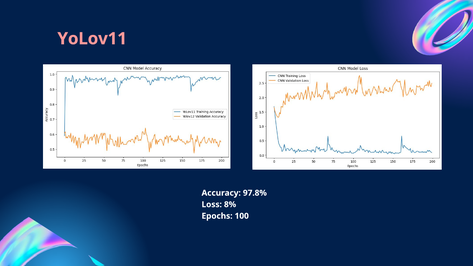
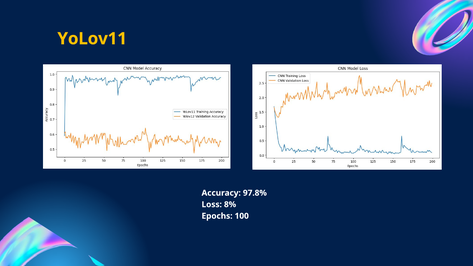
YoLov11 colour: pink -> yellow (92, 39)
